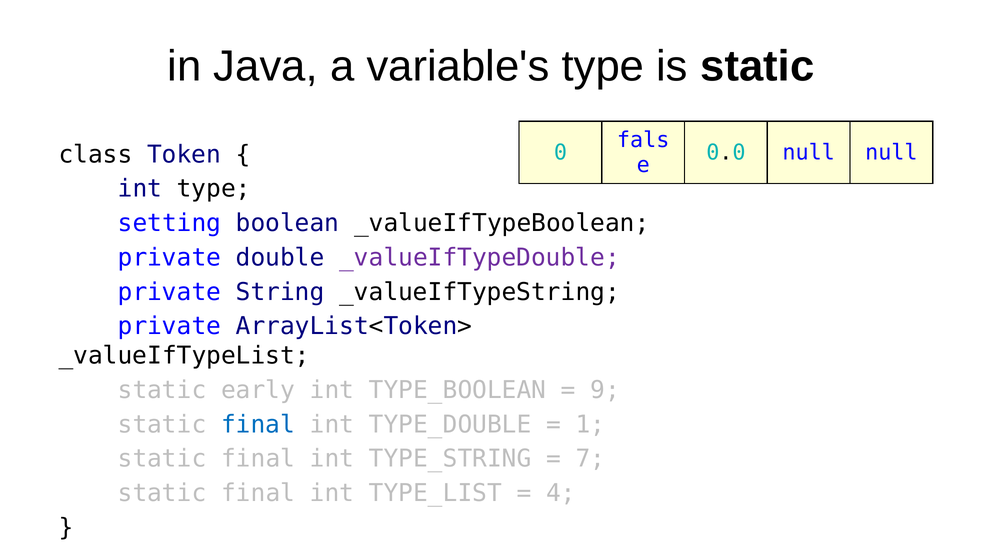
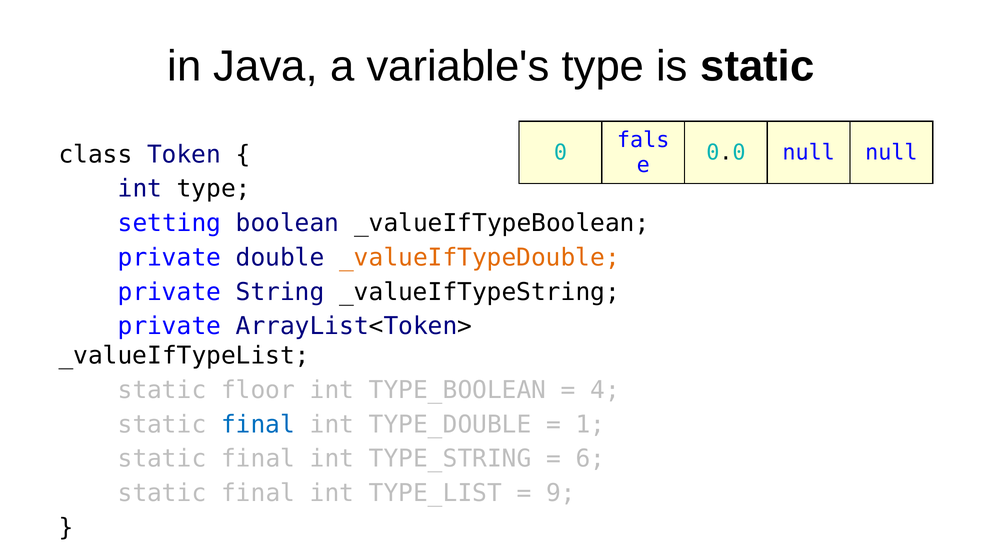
_valueIfTypeDouble colour: purple -> orange (480, 258)
early: early -> floor (258, 390)
9: 9 -> 4 (605, 390)
7: 7 -> 6 (590, 459)
4: 4 -> 9 (561, 493)
